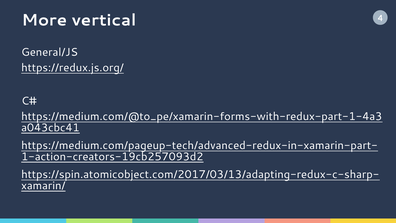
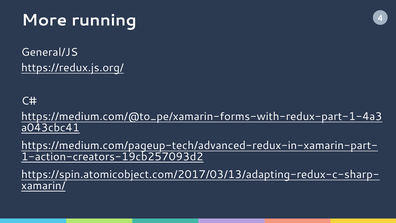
vertical: vertical -> running (104, 20)
